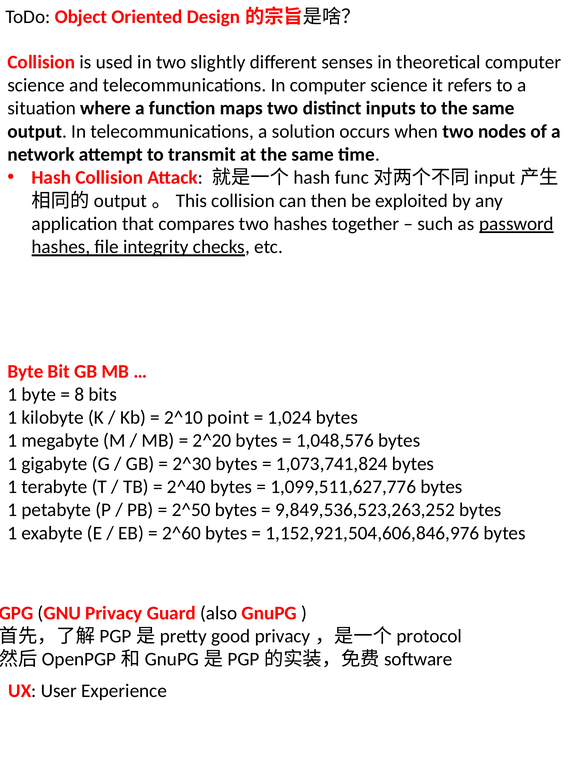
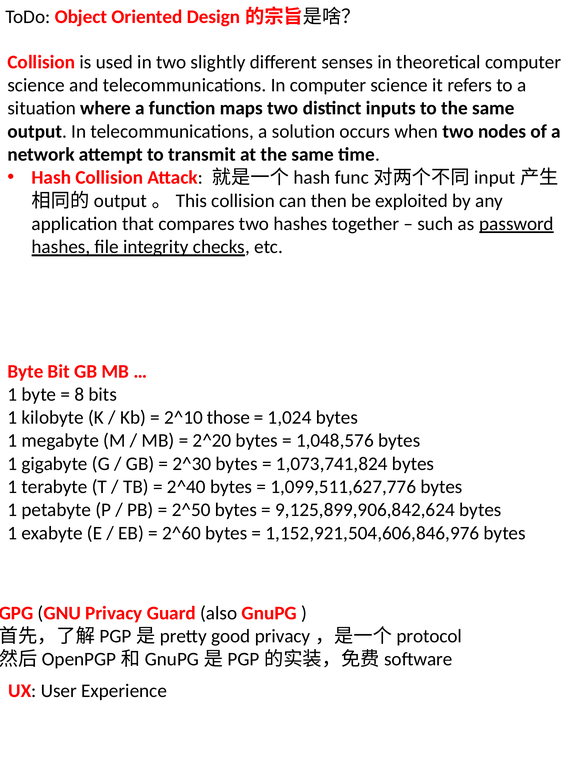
point: point -> those (228, 417)
9,849,536,523,263,252: 9,849,536,523,263,252 -> 9,125,899,906,842,624 (365, 510)
